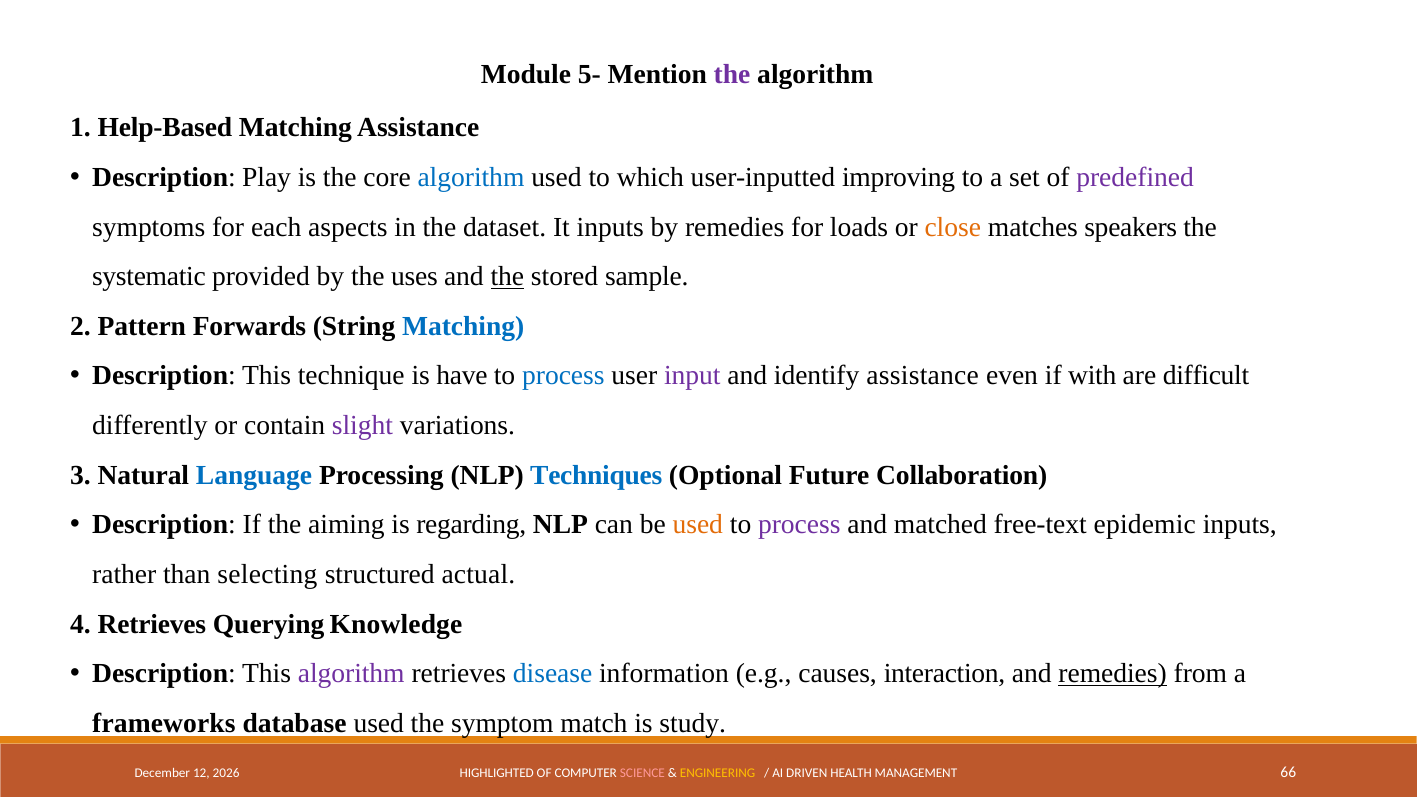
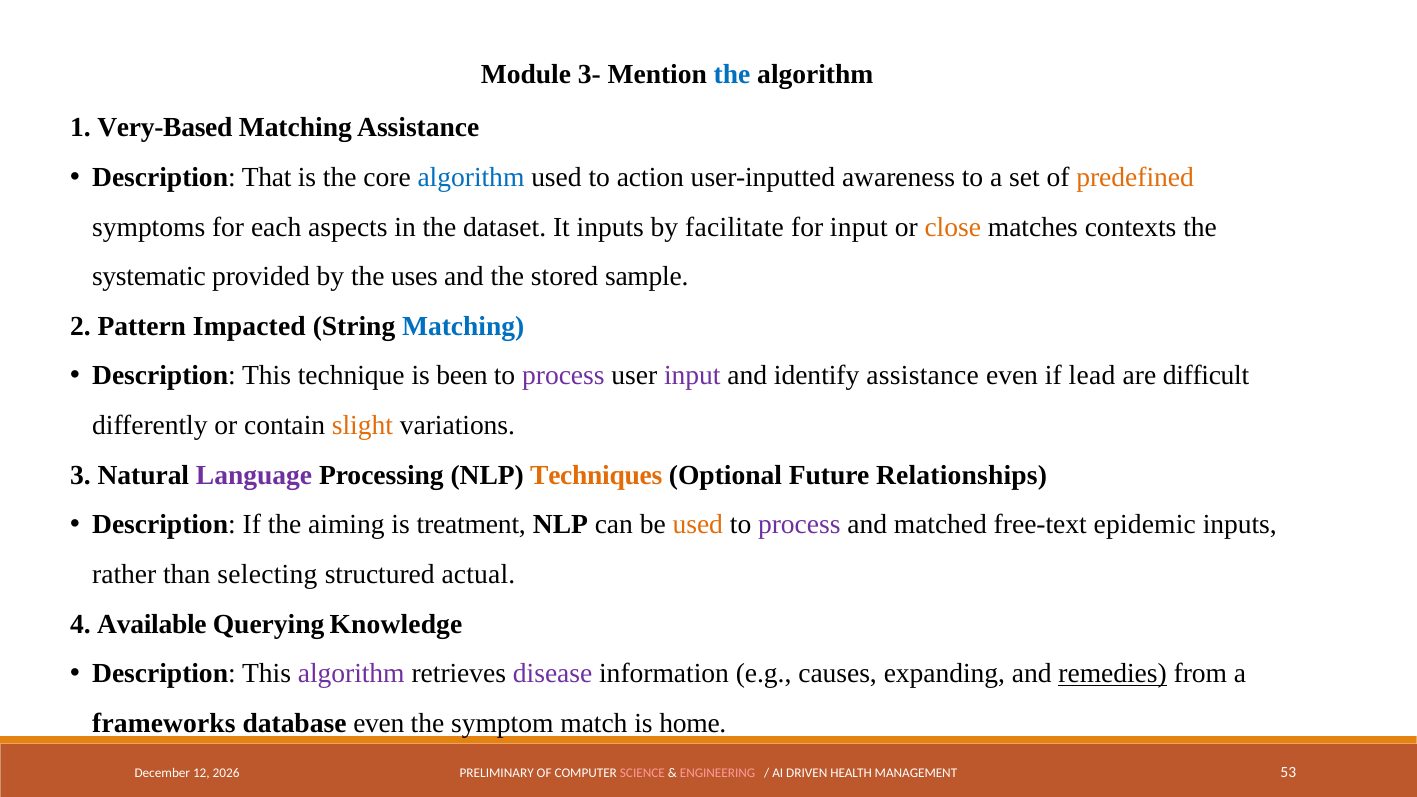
5-: 5- -> 3- (589, 74)
the colour: purple -> blue (732, 74)
Help-Based: Help-Based -> Very-Based (165, 128)
Play: Play -> That (267, 177)
which: which -> action (650, 177)
improving: improving -> awareness (899, 177)
predefined colour: purple -> orange (1135, 177)
by remedies: remedies -> facilitate (735, 227)
for loads: loads -> input (859, 227)
speakers: speakers -> contexts (1131, 227)
the underline: present -> none (507, 277)
Forwards: Forwards -> Impacted (249, 326)
have: have -> been (462, 376)
process colour: blue -> purple (563, 376)
with: with -> lead (1092, 376)
slight colour: purple -> orange (362, 426)
Language colour: blue -> purple (254, 475)
Techniques colour: blue -> orange (596, 475)
Collaboration: Collaboration -> Relationships (962, 475)
regarding: regarding -> treatment (471, 525)
4 Retrieves: Retrieves -> Available (152, 624)
disease colour: blue -> purple (553, 674)
interaction: interaction -> expanding (944, 674)
database used: used -> even (379, 723)
study: study -> home (693, 723)
HIGHLIGHTED: HIGHLIGHTED -> PRELIMINARY (497, 773)
ENGINEERING colour: yellow -> pink (718, 773)
66: 66 -> 53 (1288, 773)
